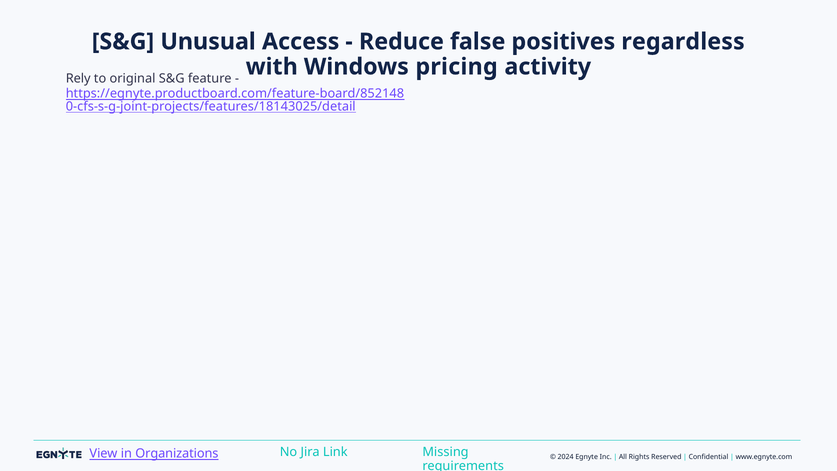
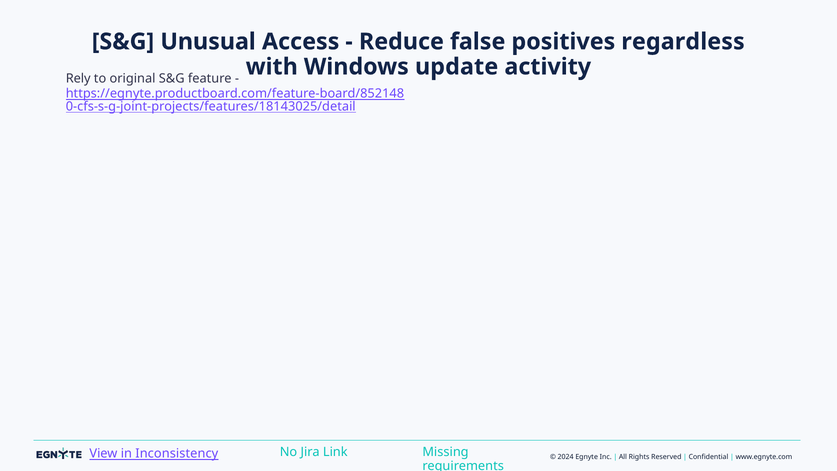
pricing: pricing -> update (457, 67)
Organizations: Organizations -> Inconsistency (177, 454)
